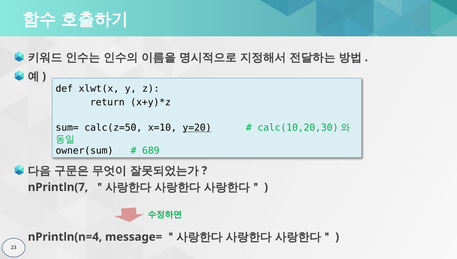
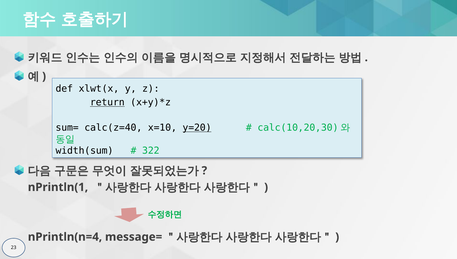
return underline: none -> present (107, 102)
calc(z=50: calc(z=50 -> calc(z=40 (113, 127)
owner(sum: owner(sum -> width(sum (84, 150)
689: 689 -> 322 (151, 150)
nPrintln(7: nPrintln(7 -> nPrintln(1 (58, 187)
